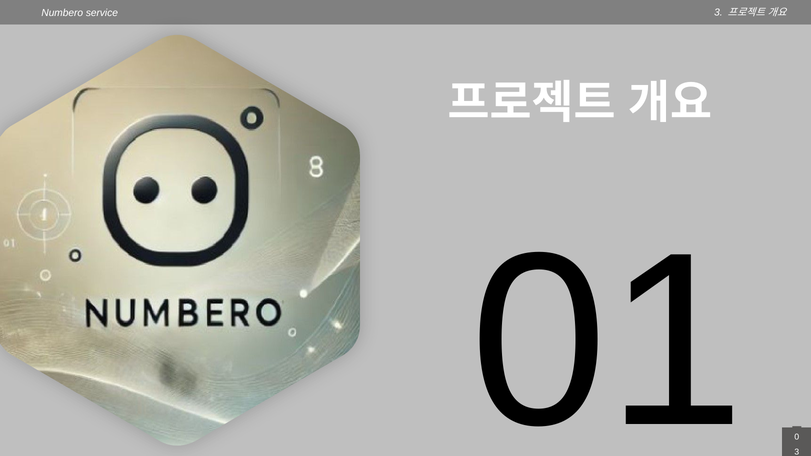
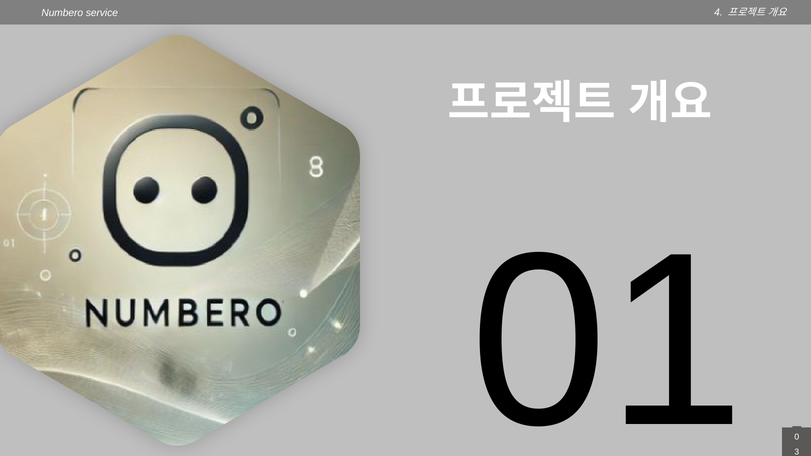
3: 3 -> 4 (718, 12)
